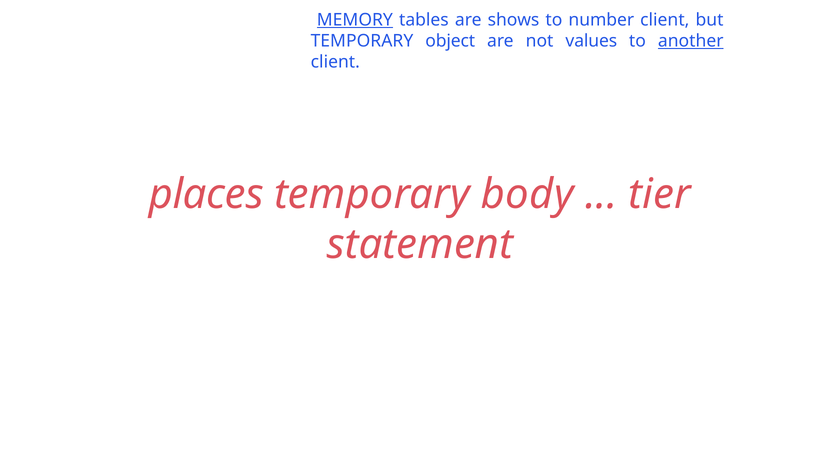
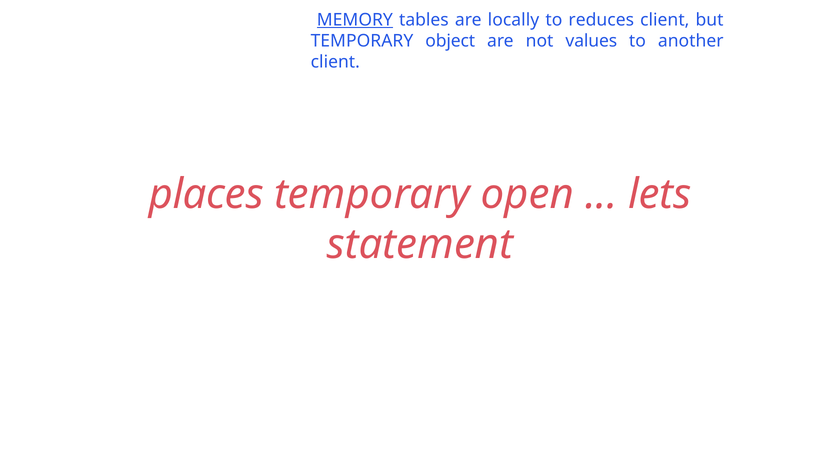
shows: shows -> locally (513, 20)
number: number -> reduces (601, 20)
another underline: present -> none (691, 41)
body: body -> open (527, 194)
tier: tier -> lets (660, 194)
